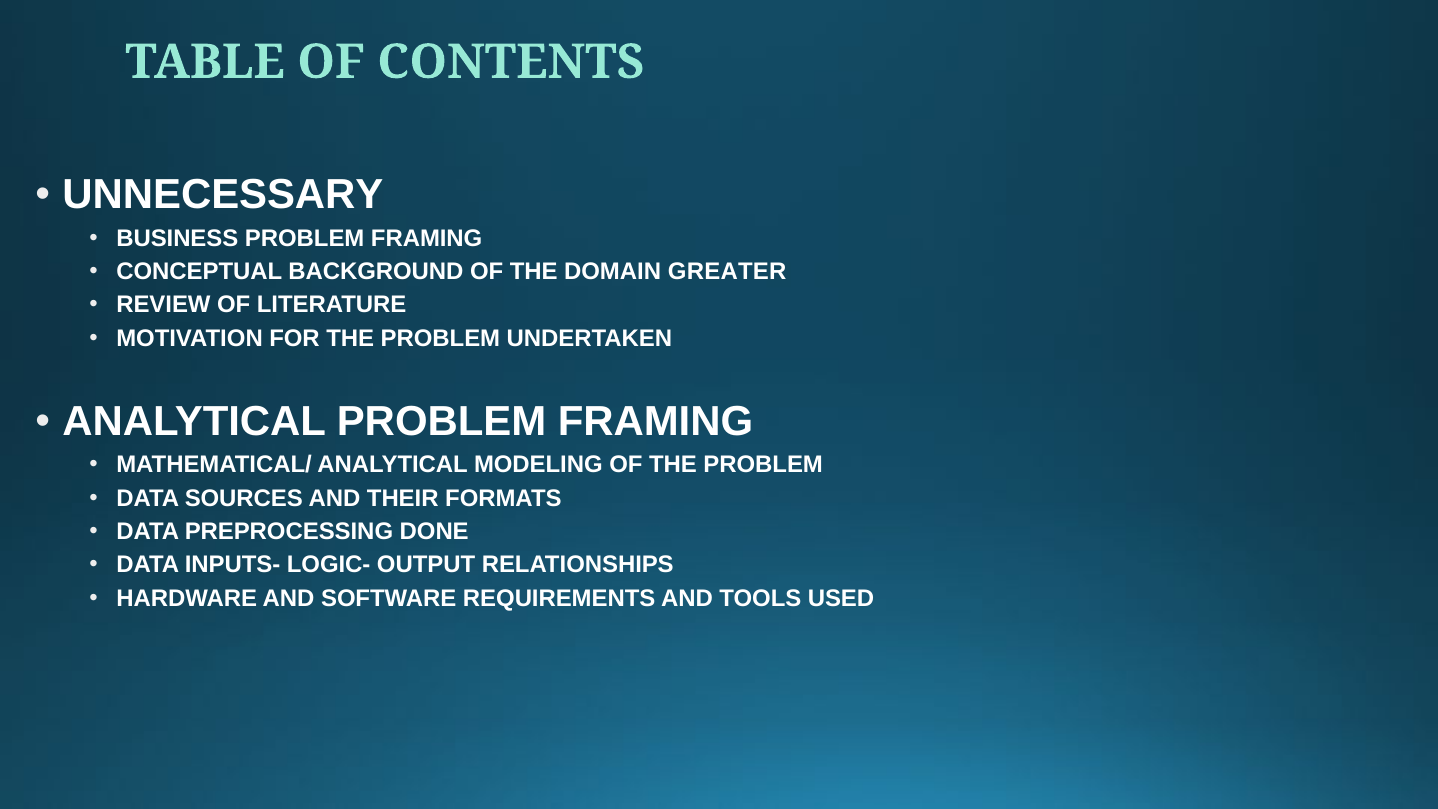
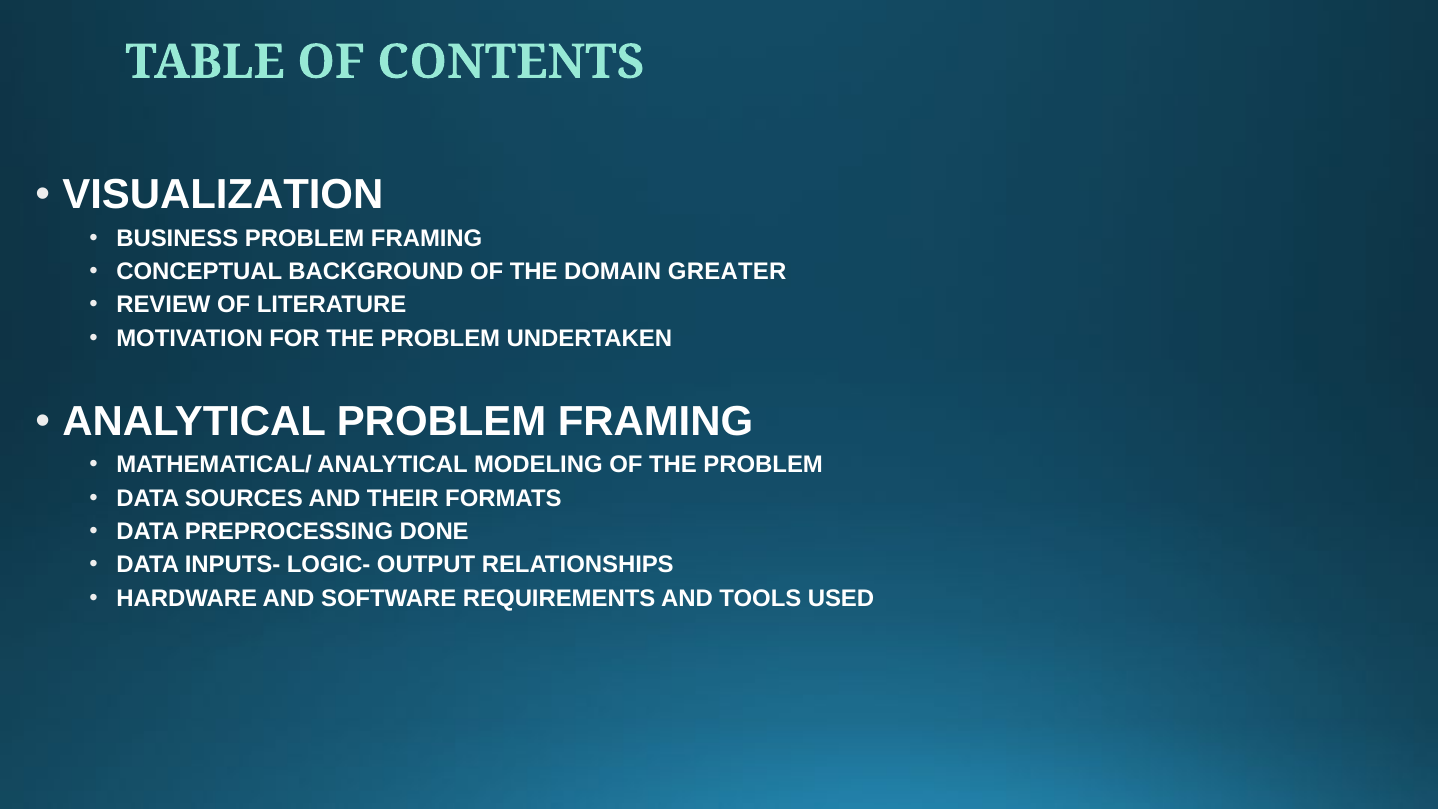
UNNECESSARY: UNNECESSARY -> VISUALIZATION (223, 195)
